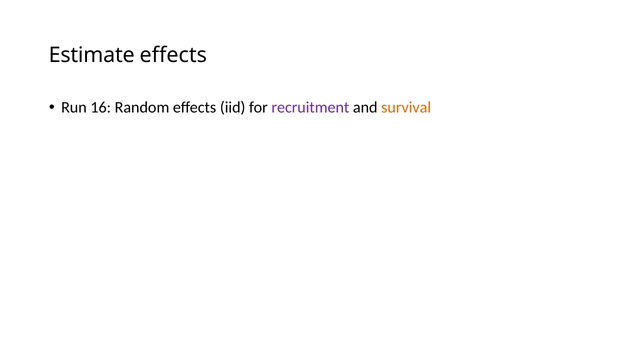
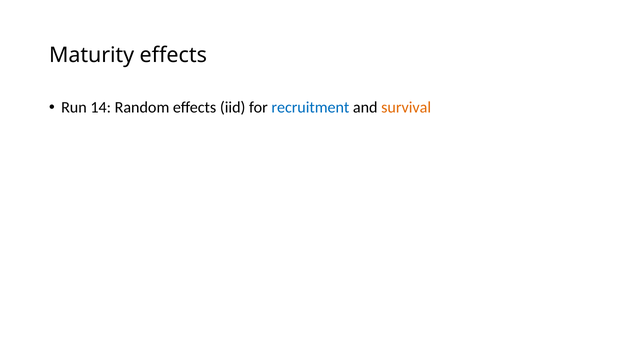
Estimate: Estimate -> Maturity (92, 55)
16: 16 -> 14 (101, 108)
recruitment colour: purple -> blue (310, 108)
